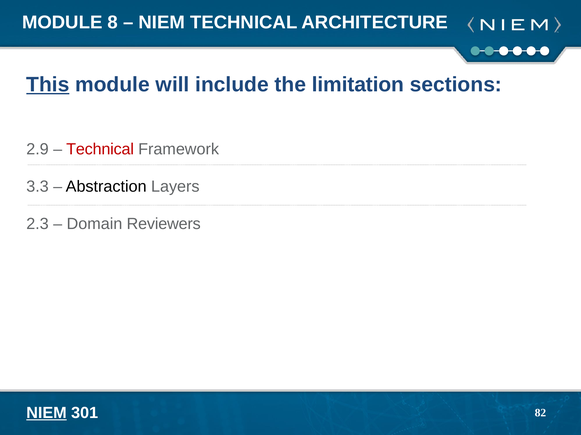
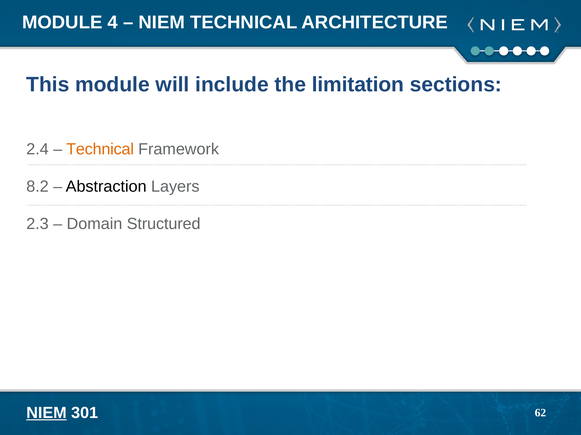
8: 8 -> 4 (113, 23)
This underline: present -> none (48, 85)
2.9: 2.9 -> 2.4 (37, 149)
Technical colour: red -> orange (100, 149)
3.3: 3.3 -> 8.2 (37, 187)
Reviewers: Reviewers -> Structured (164, 224)
82: 82 -> 62 (540, 413)
